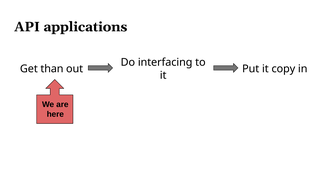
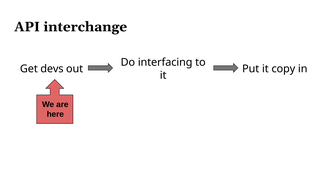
applications: applications -> interchange (85, 27)
than: than -> devs (52, 69)
